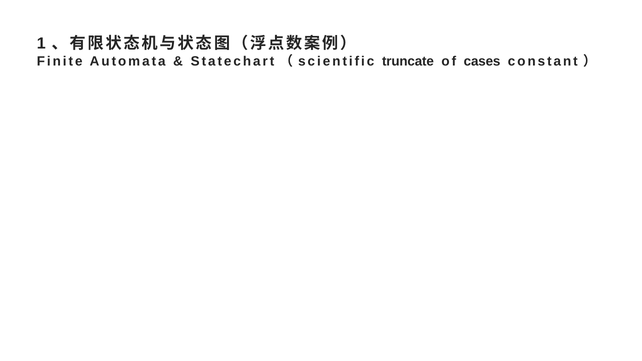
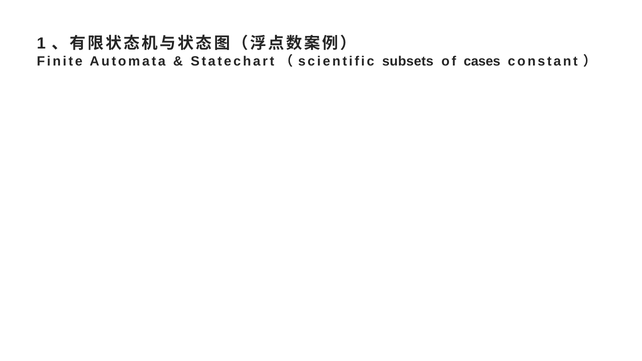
truncate: truncate -> subsets (408, 61)
